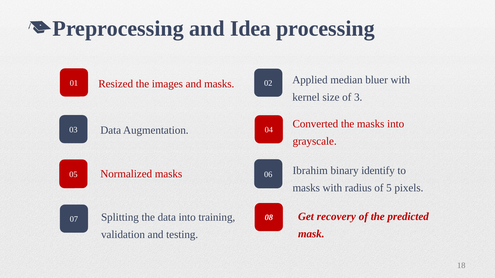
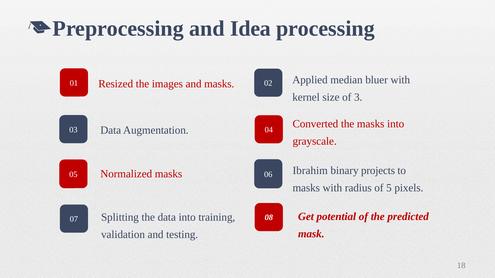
identify: identify -> projects (378, 171)
recovery: recovery -> potential (336, 217)
